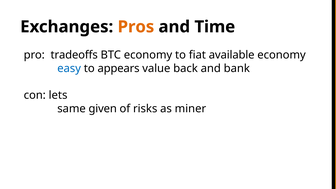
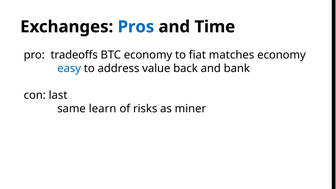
Pros colour: orange -> blue (136, 27)
available: available -> matches (232, 55)
appears: appears -> address (118, 68)
lets: lets -> last (58, 95)
given: given -> learn (103, 109)
